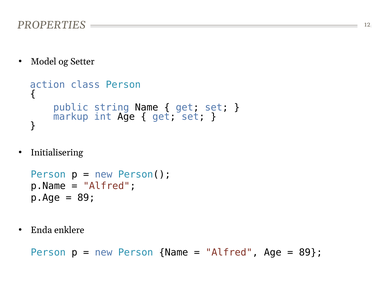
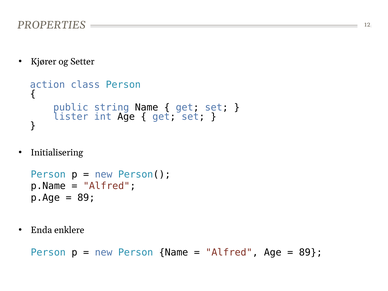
Model: Model -> Kjører (44, 62)
markup: markup -> lister (71, 117)
